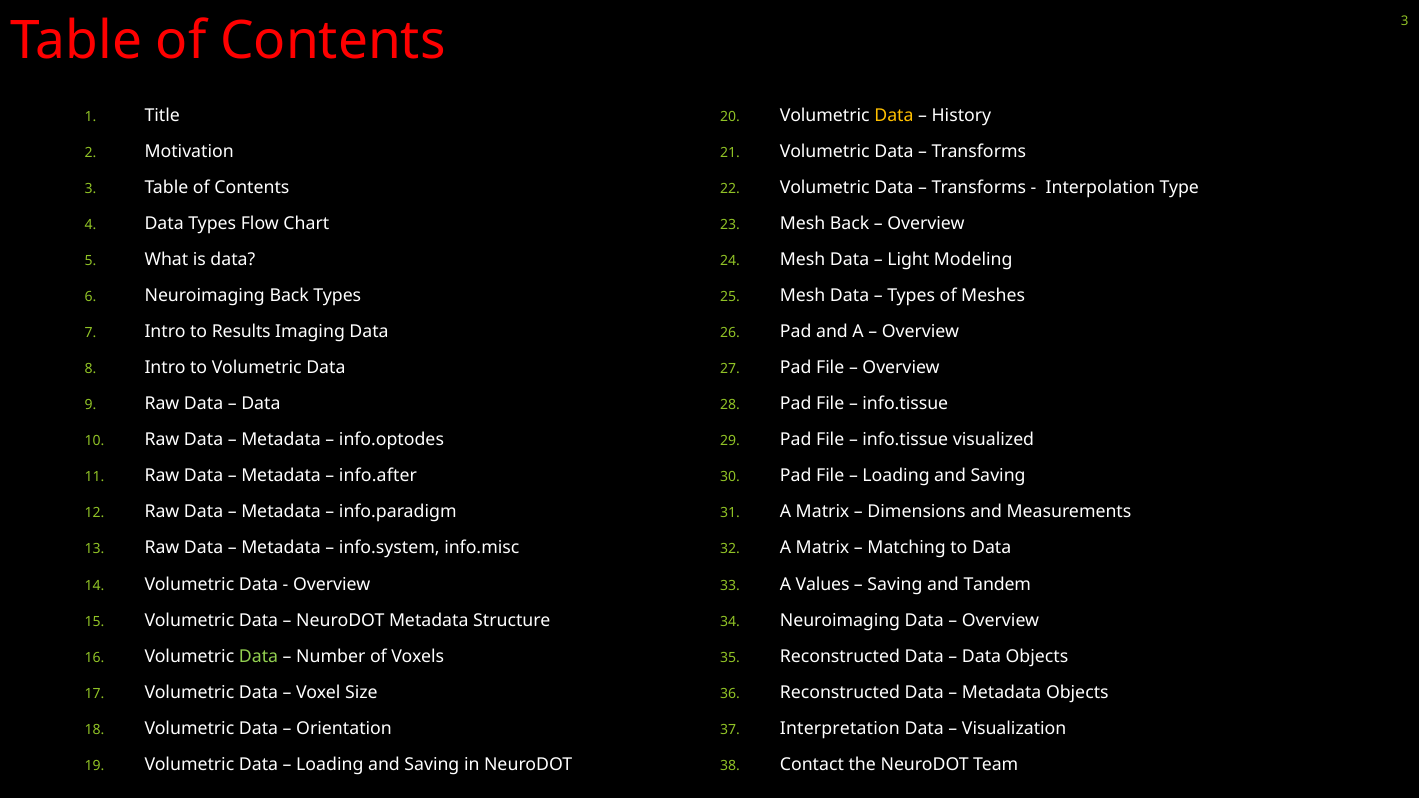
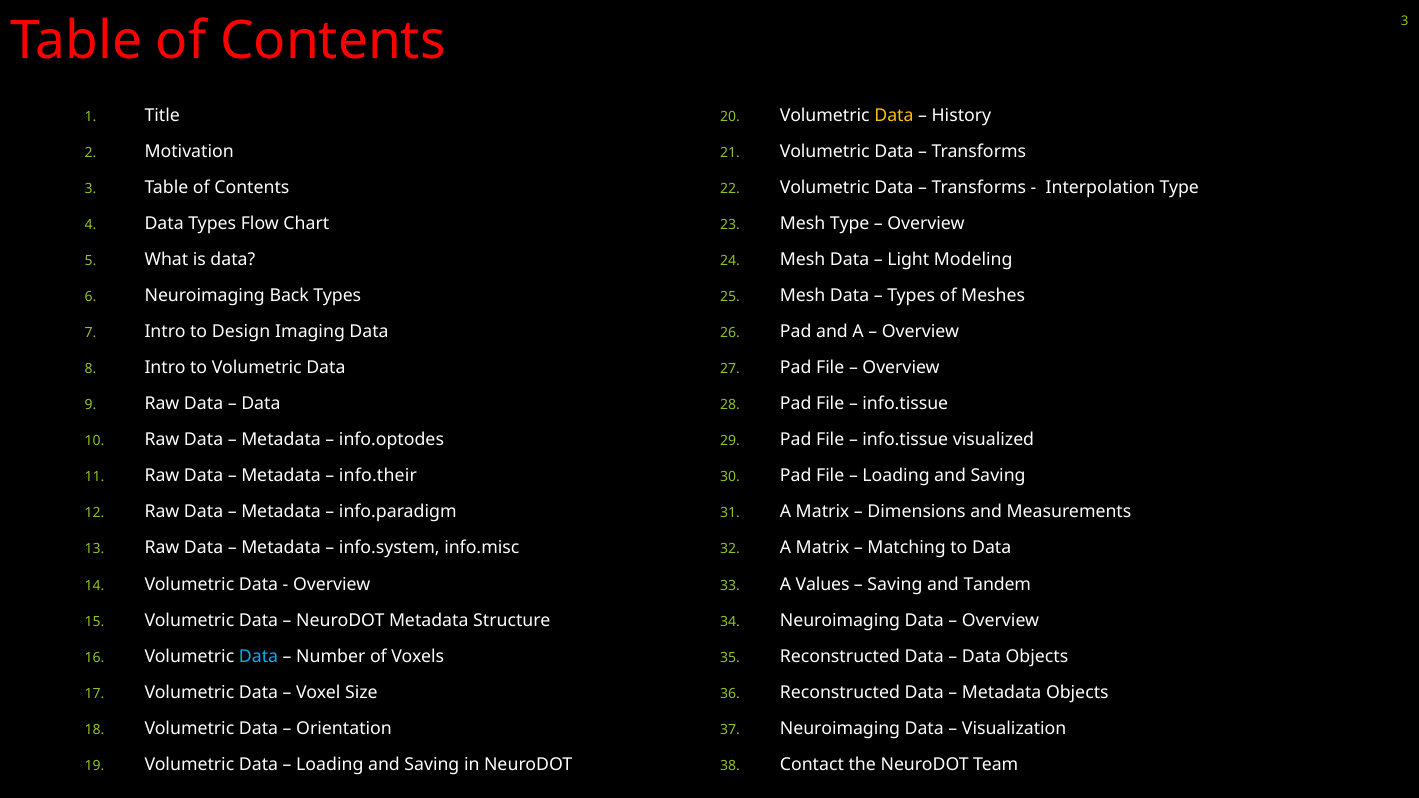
Mesh Back: Back -> Type (850, 224)
Results: Results -> Design (241, 332)
info.after: info.after -> info.their (378, 476)
Data colour: light green -> light blue (259, 656)
Interpretation: Interpretation -> Neuroimaging (840, 729)
